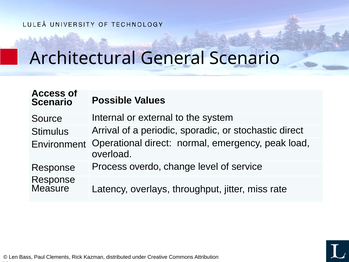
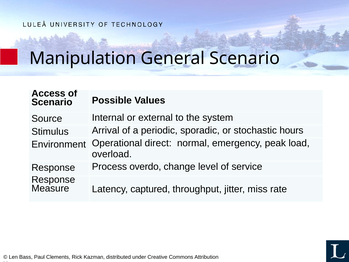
Architectural: Architectural -> Manipulation (83, 58)
stochastic direct: direct -> hours (291, 130)
overlays: overlays -> captured (150, 189)
